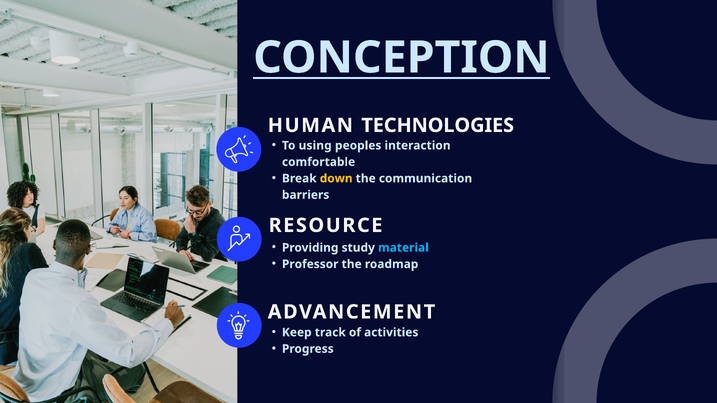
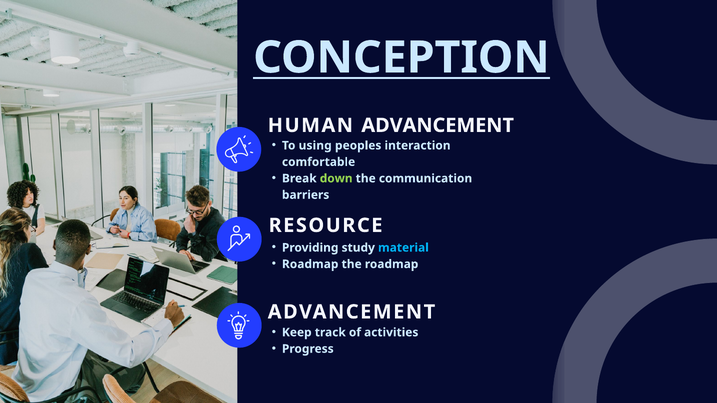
HUMAN TECHNOLOGIES: TECHNOLOGIES -> ADVANCEMENT (438, 125)
down colour: yellow -> light green (336, 179)
Professor: Professor -> Roadmap (310, 264)
